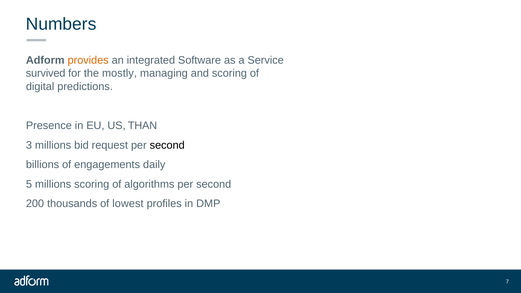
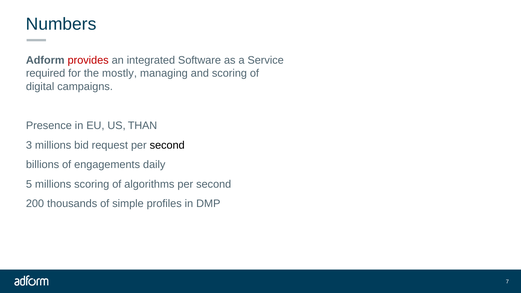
provides colour: orange -> red (88, 60)
survived: survived -> required (46, 73)
predictions: predictions -> campaigns (85, 86)
lowest: lowest -> simple (128, 204)
